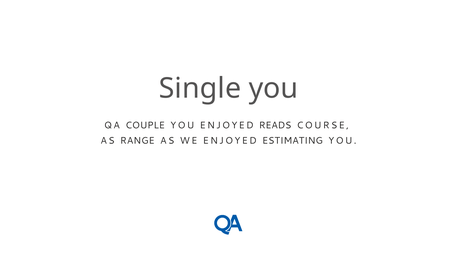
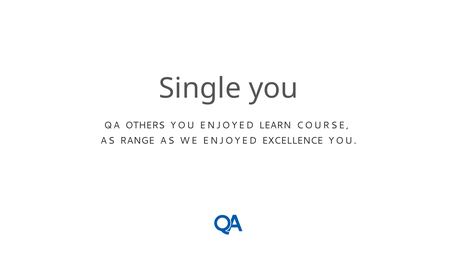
COUPLE: COUPLE -> OTHERS (145, 125)
READS: READS -> LEARN (275, 125)
ESTIMATING: ESTIMATING -> EXCELLENCE (293, 141)
